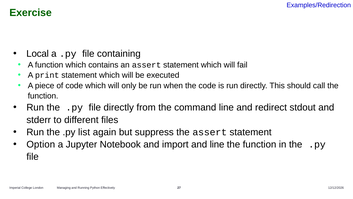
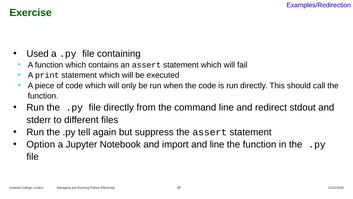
Local: Local -> Used (38, 54)
list: list -> tell (84, 132)
